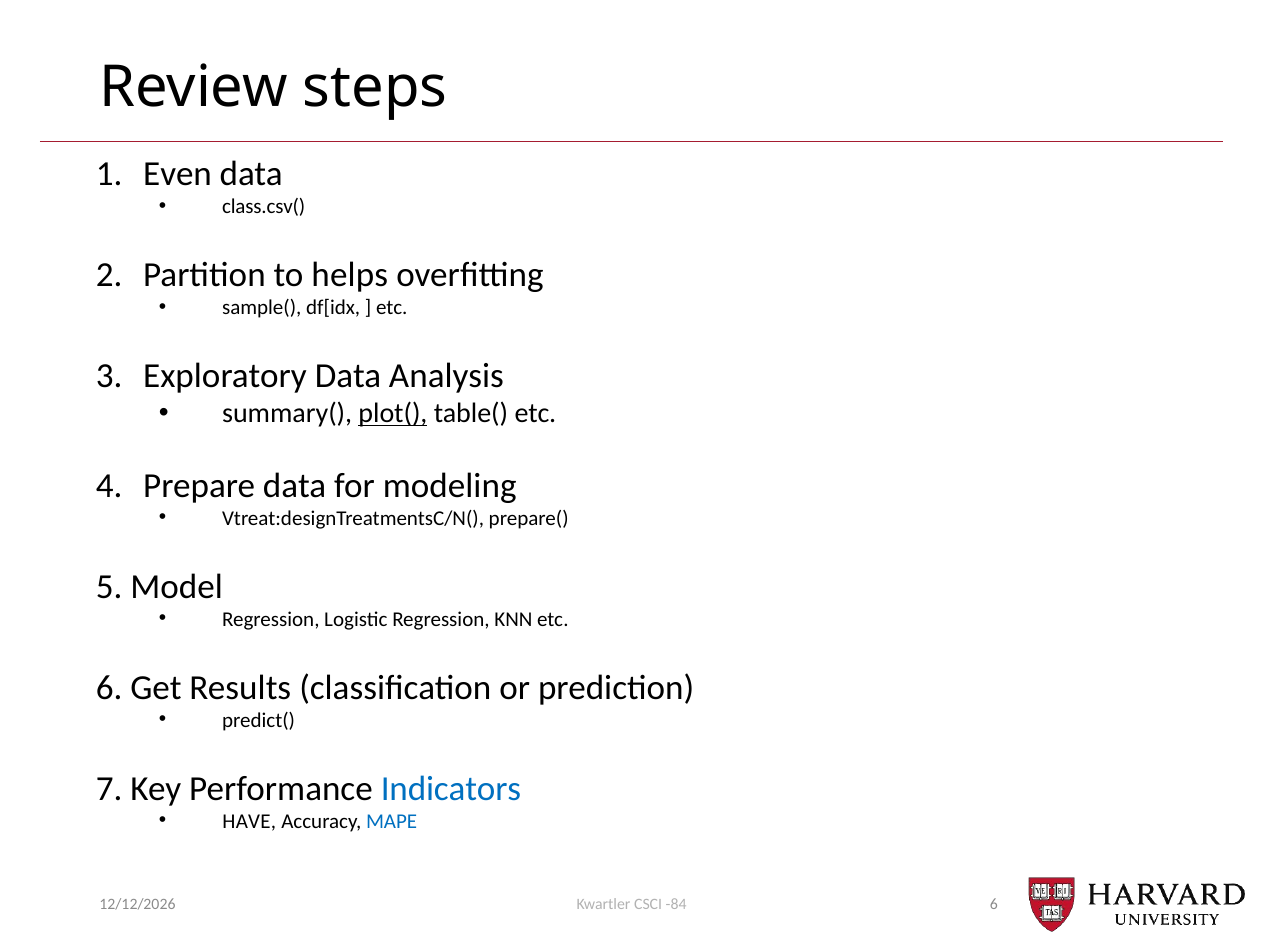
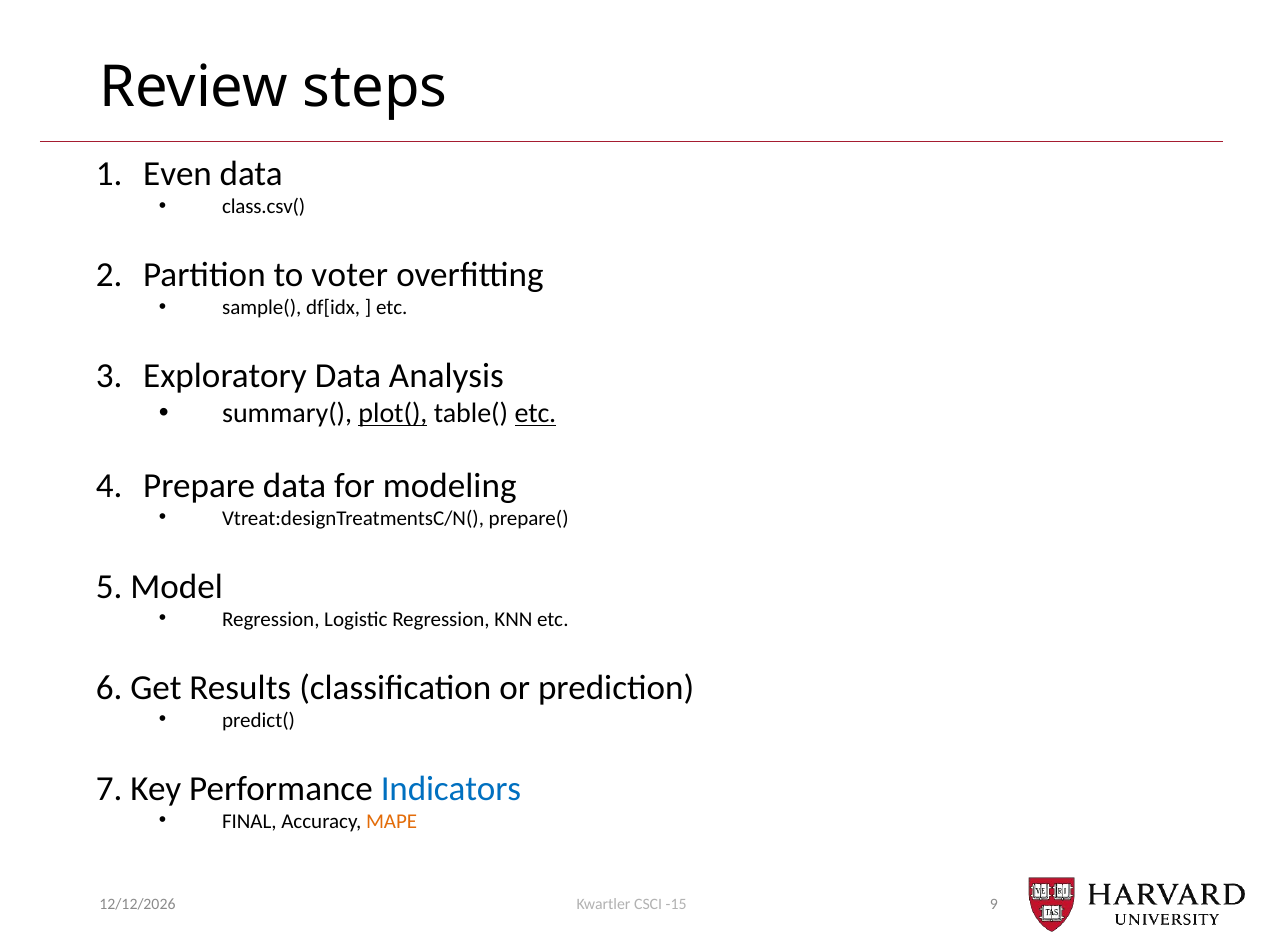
helps: helps -> voter (350, 275)
etc underline: none -> present (535, 414)
HAVE: HAVE -> FINAL (249, 821)
MAPE colour: blue -> orange (392, 821)
-84: -84 -> -15 (676, 904)
6: 6 -> 9 (994, 904)
